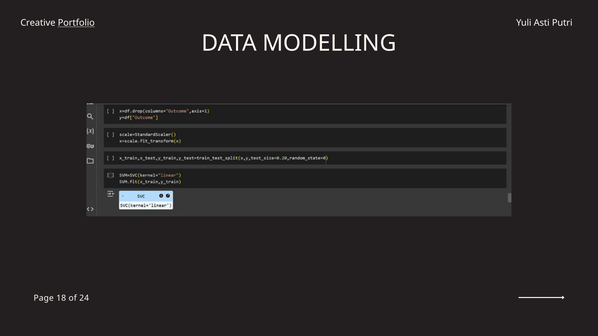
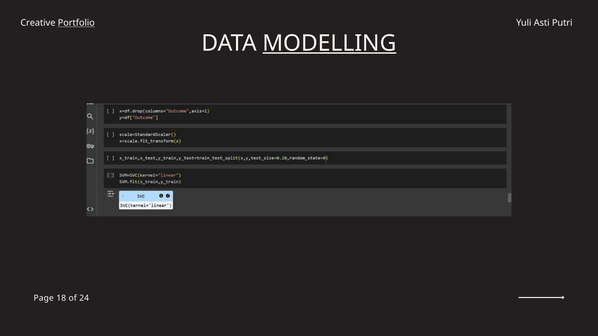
MODELLING underline: none -> present (329, 43)
